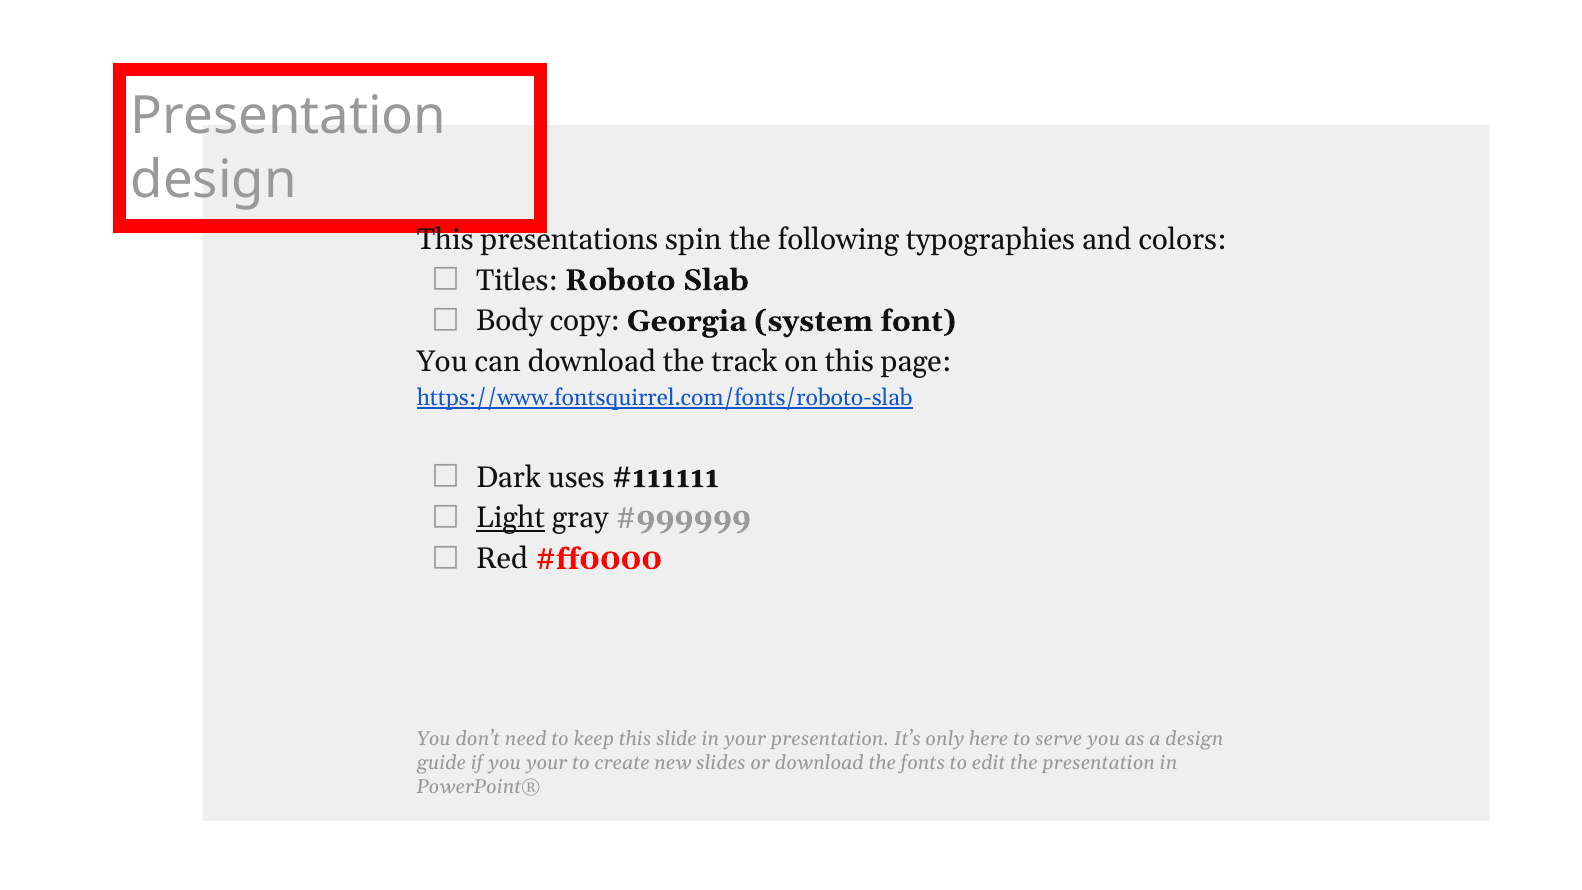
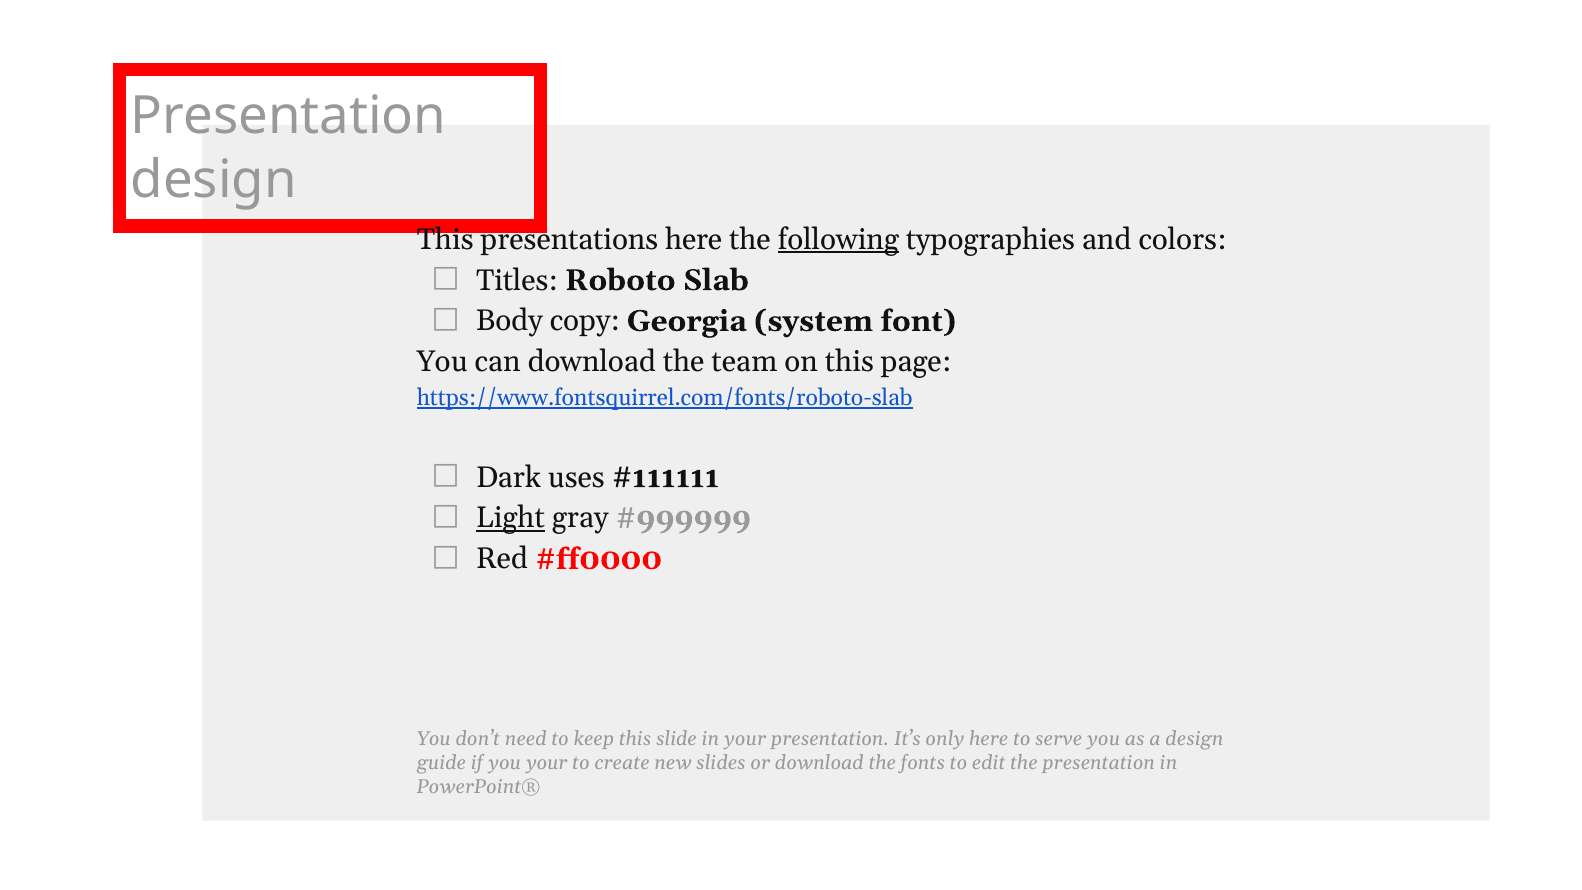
presentations spin: spin -> here (694, 239)
following underline: none -> present (838, 239)
track: track -> team (744, 362)
